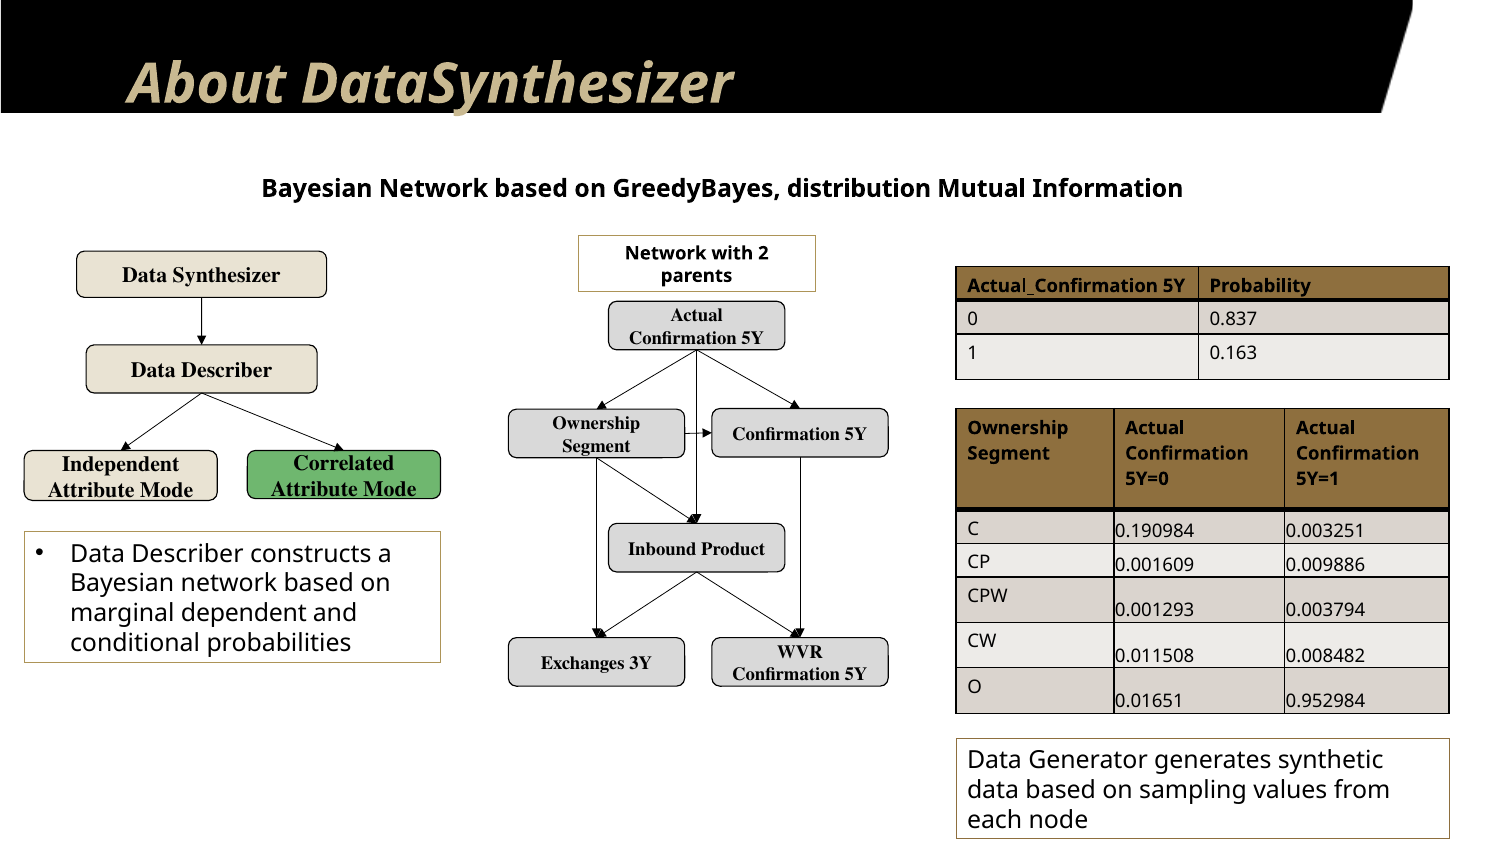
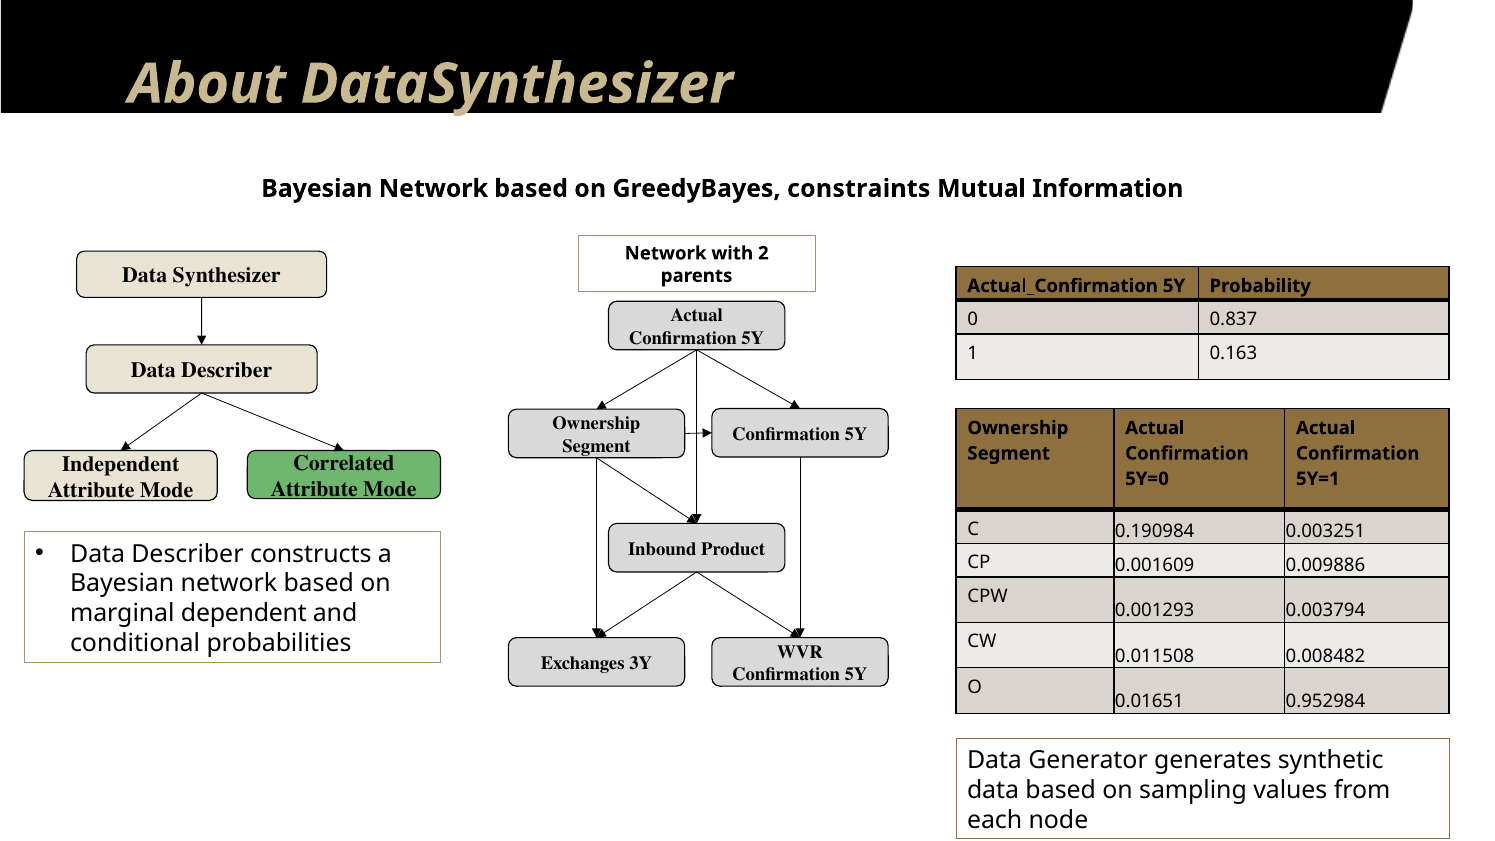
distribution: distribution -> constraints (859, 189)
